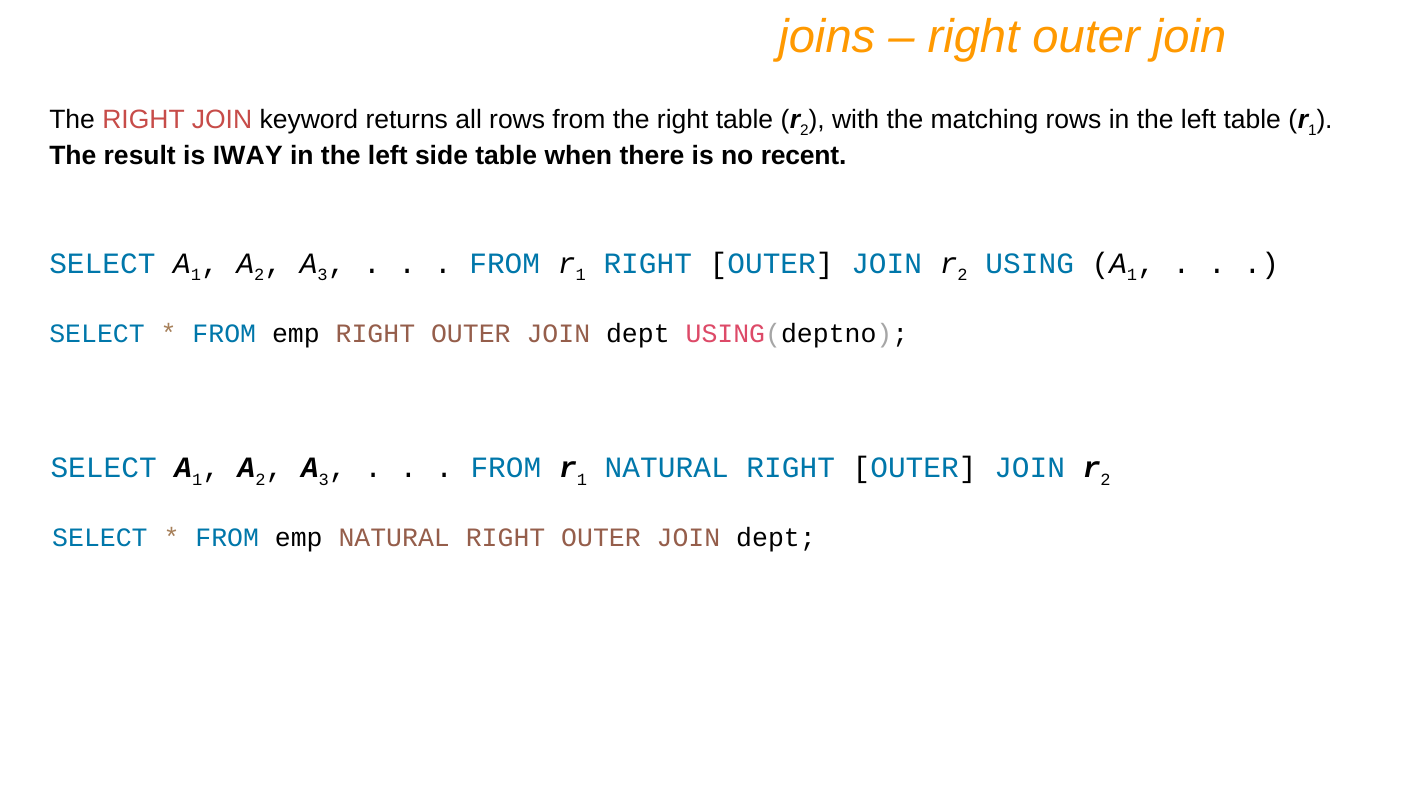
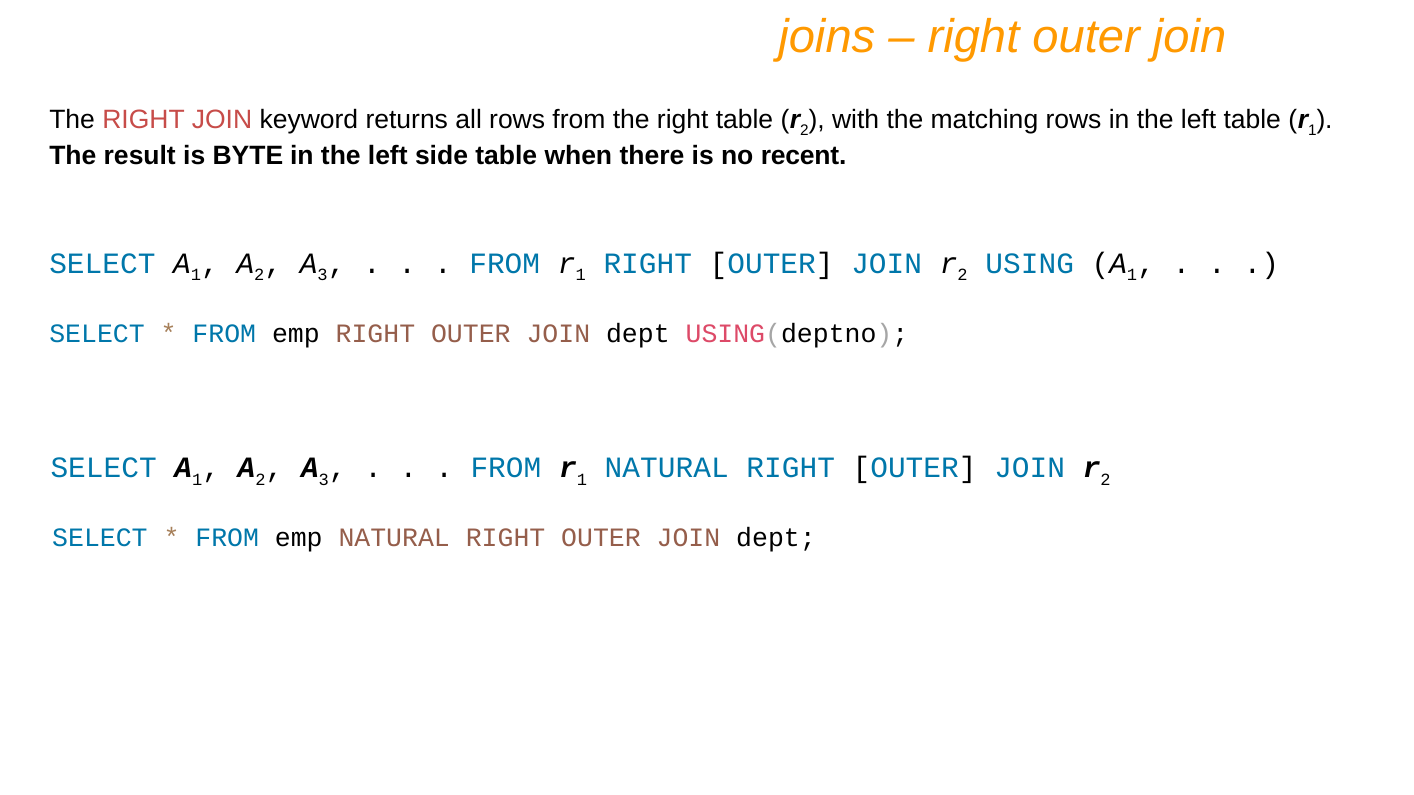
IWAY: IWAY -> BYTE (248, 156)
